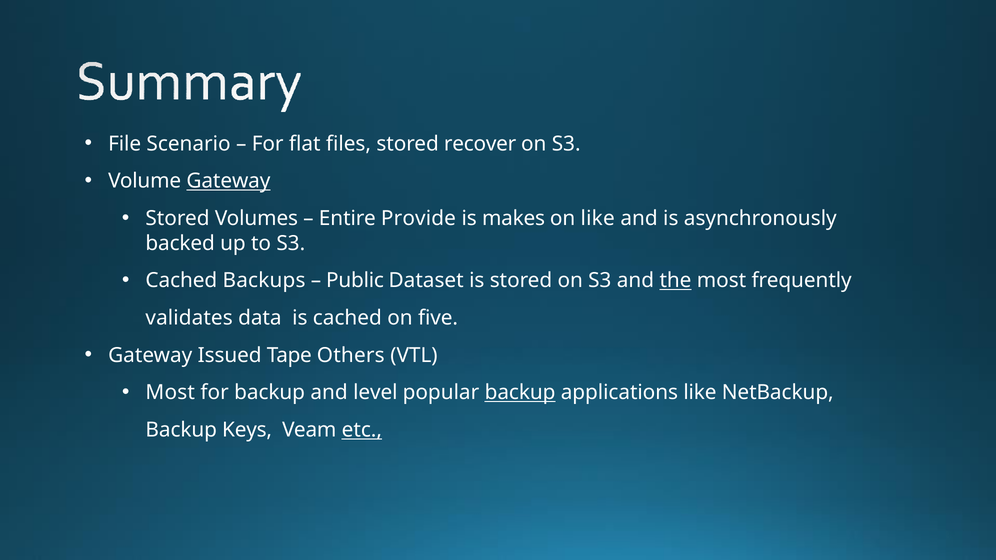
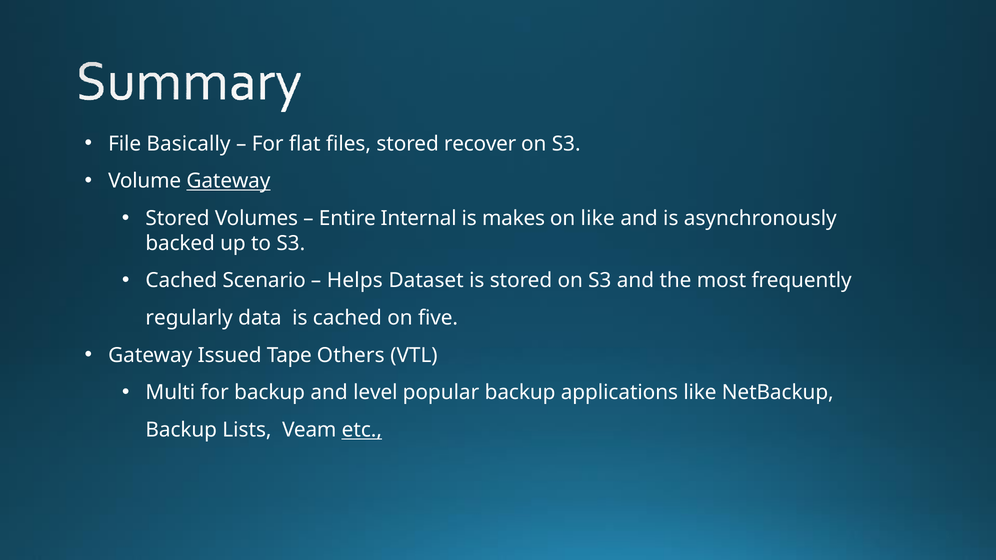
Scenario: Scenario -> Basically (189, 144)
Provide: Provide -> Internal (419, 219)
Backups: Backups -> Scenario (264, 281)
Public: Public -> Helps (355, 281)
the underline: present -> none (675, 281)
validates: validates -> regularly (189, 318)
Most: Most -> Multi (170, 393)
backup underline: present -> none (520, 393)
Keys: Keys -> Lists (247, 430)
